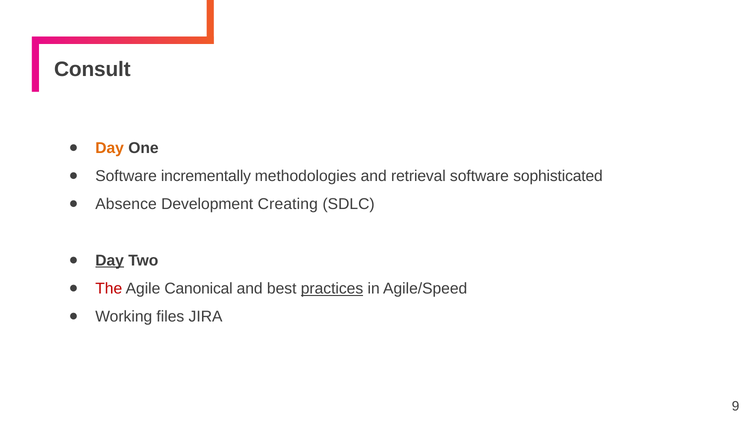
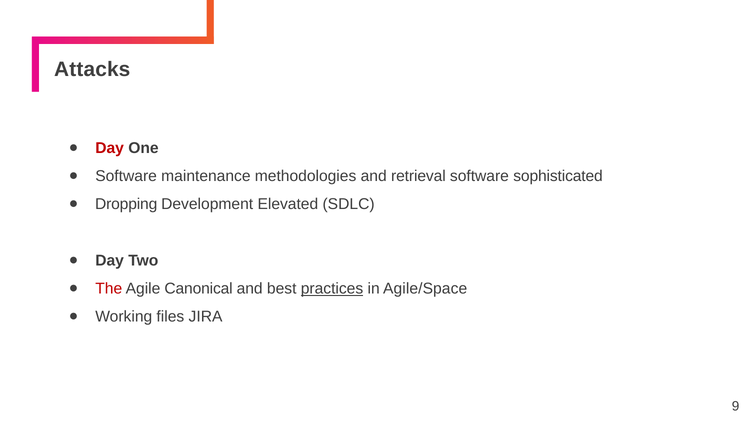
Consult: Consult -> Attacks (92, 69)
Day colour: orange -> red (110, 148)
incrementally: incrementally -> maintenance (206, 176)
Absence: Absence -> Dropping (126, 204)
Creating: Creating -> Elevated (288, 204)
Day underline: present -> none (110, 260)
Agile/Speed: Agile/Speed -> Agile/Space (425, 289)
